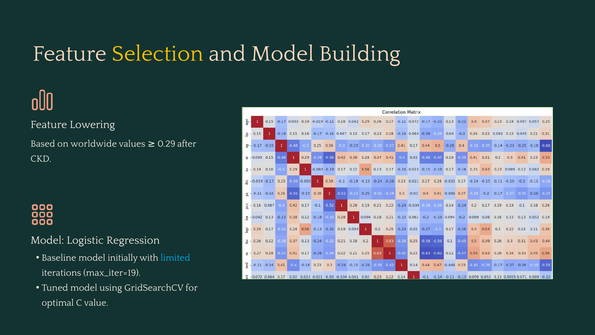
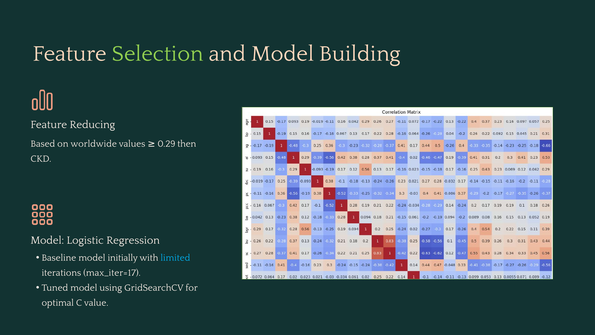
Selection colour: yellow -> light green (158, 54)
Lowering: Lowering -> Reducing (92, 124)
after: after -> then (187, 144)
max_iter=19: max_iter=19 -> max_iter=17 (112, 273)
